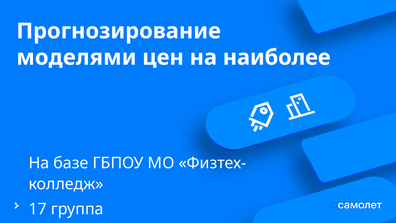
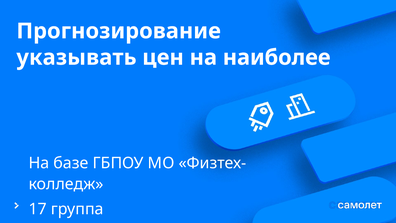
моделями: моделями -> указывать (76, 57)
